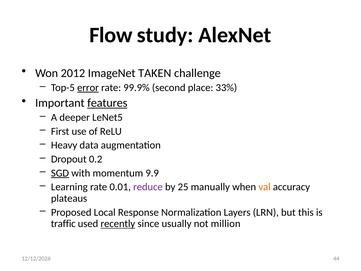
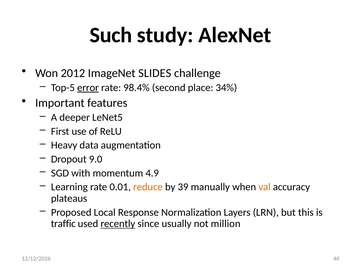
Flow: Flow -> Such (111, 35)
TAKEN: TAKEN -> SLIDES (155, 73)
99.9%: 99.9% -> 98.4% (137, 88)
33%: 33% -> 34% (226, 88)
features underline: present -> none (107, 103)
0.2: 0.2 -> 9.0 (96, 159)
SGD underline: present -> none (60, 173)
9.9: 9.9 -> 4.9 (152, 173)
reduce colour: purple -> orange (148, 187)
25: 25 -> 39 (183, 187)
